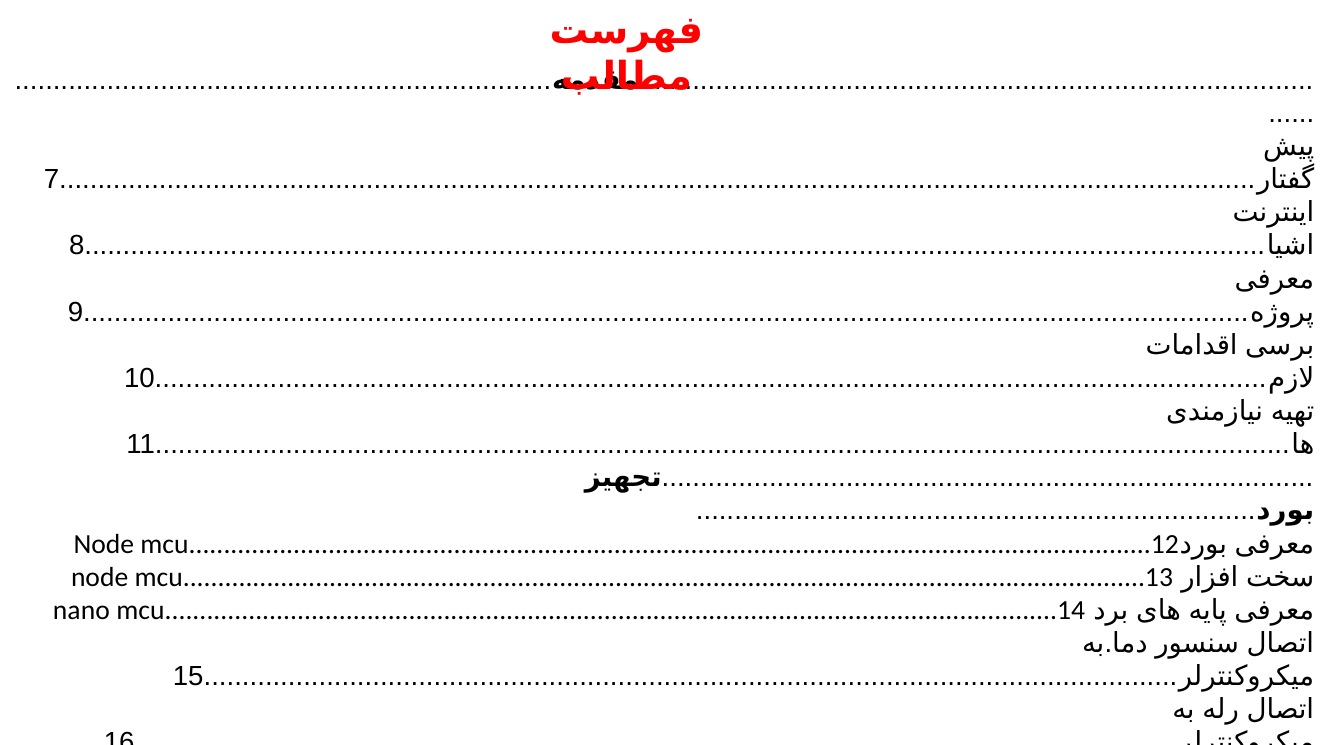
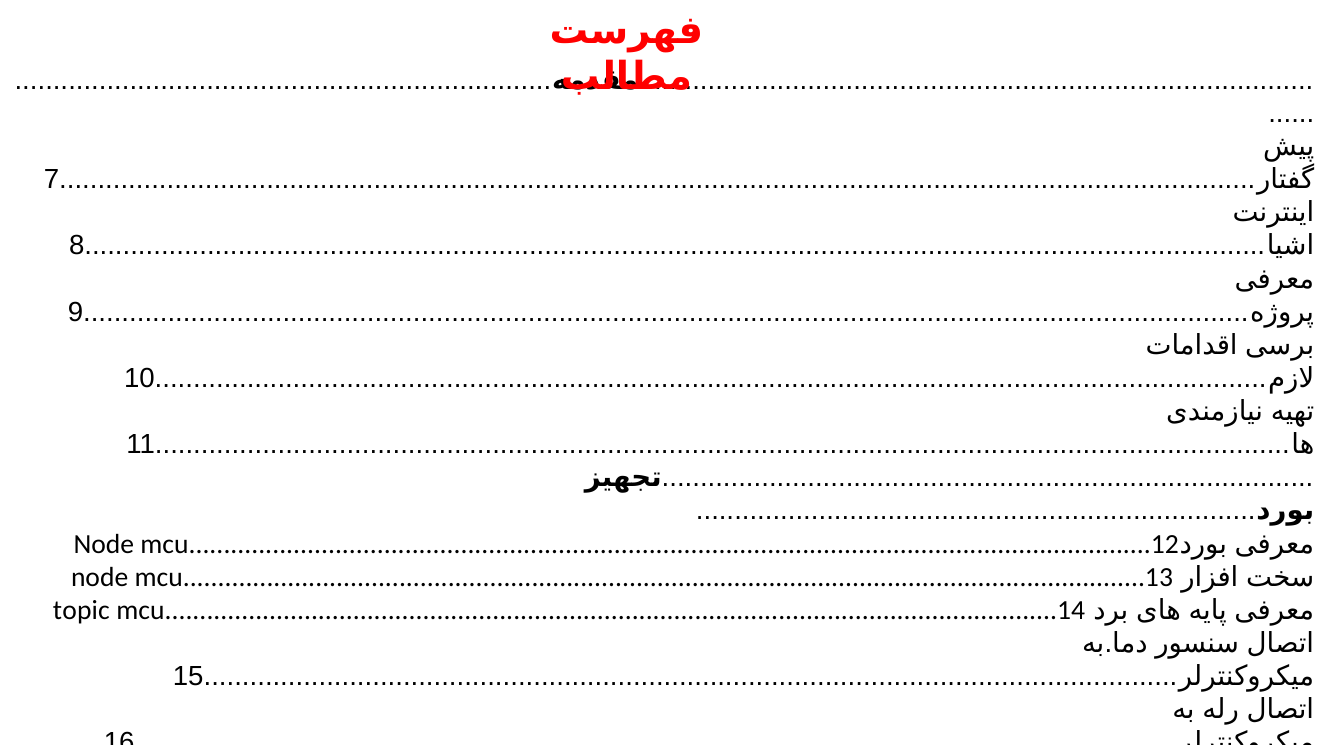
nano: nano -> topic (81, 610)
